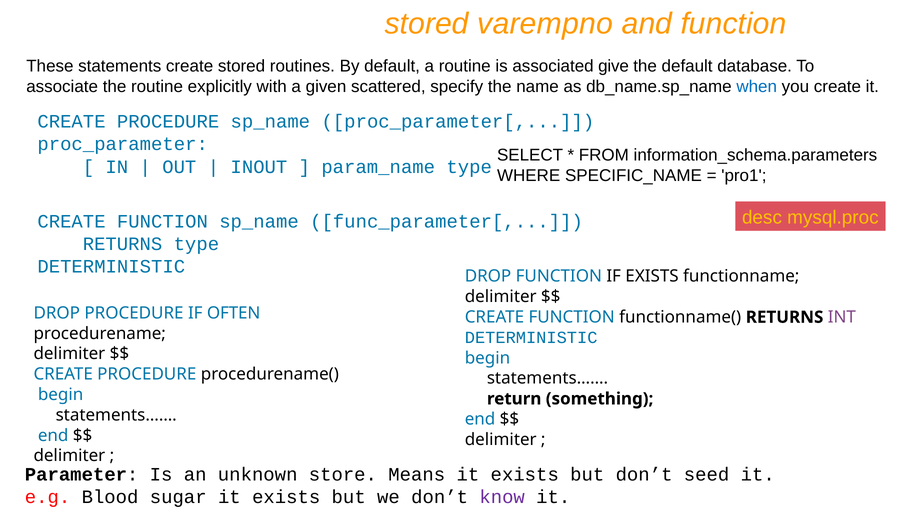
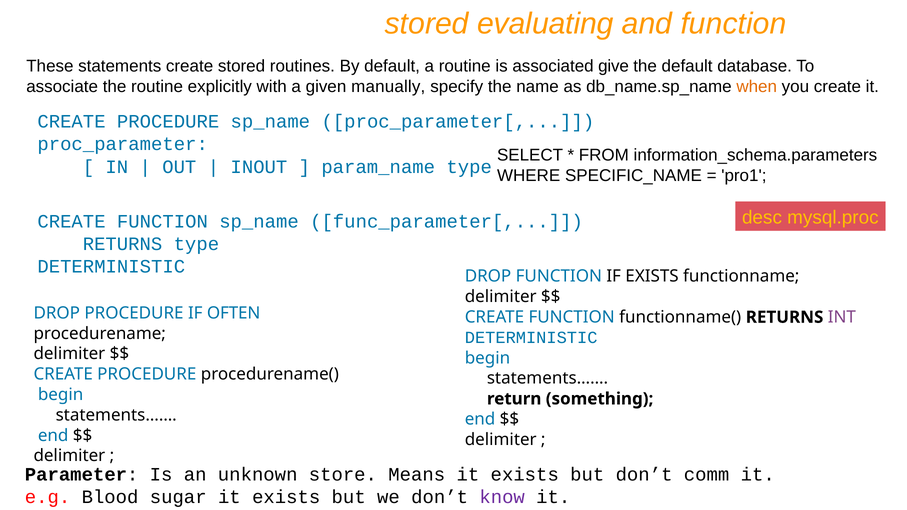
varempno: varempno -> evaluating (545, 24)
scattered: scattered -> manually (388, 87)
when colour: blue -> orange (757, 87)
seed: seed -> comm (707, 475)
